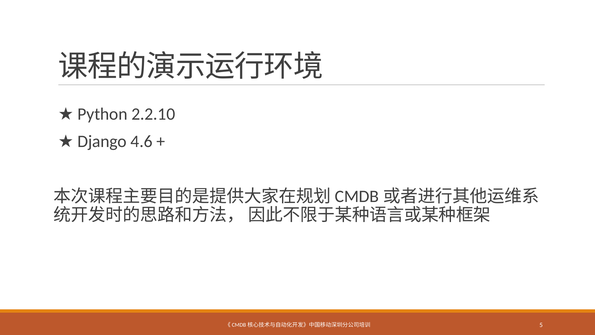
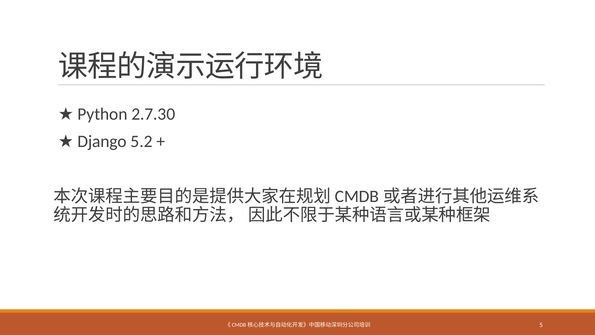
2.2.10: 2.2.10 -> 2.7.30 (153, 114)
4.6: 4.6 -> 5.2 (142, 141)
